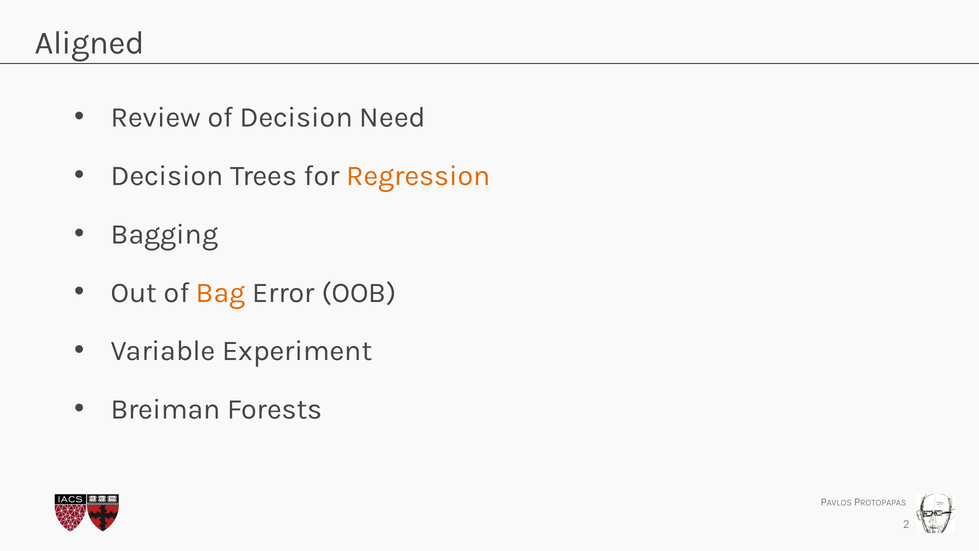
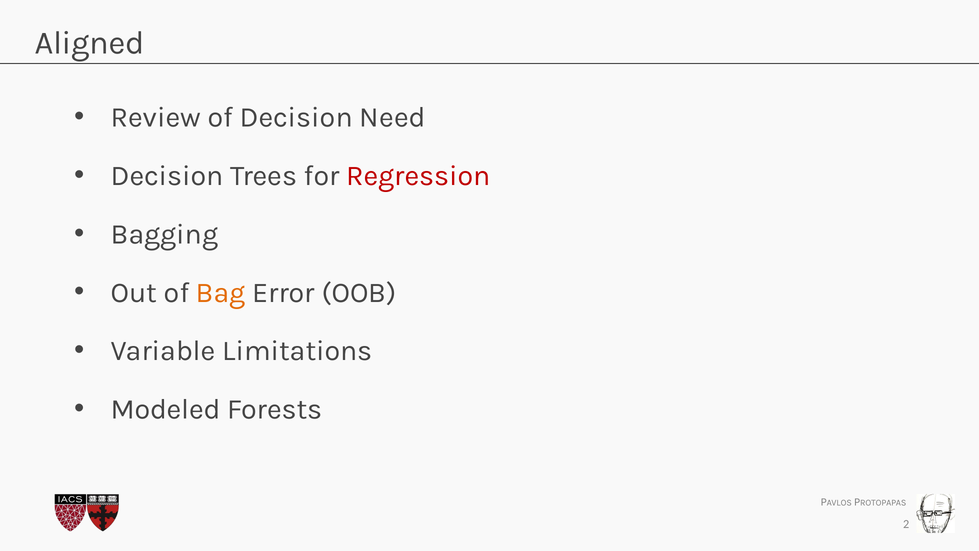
Regression colour: orange -> red (418, 176)
Experiment: Experiment -> Limitations (297, 351)
Breiman: Breiman -> Modeled (166, 409)
